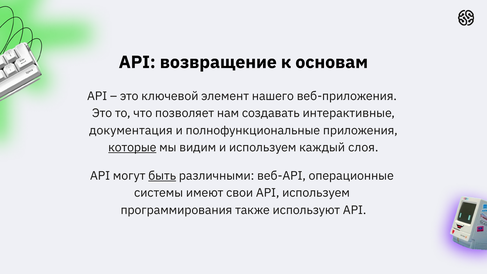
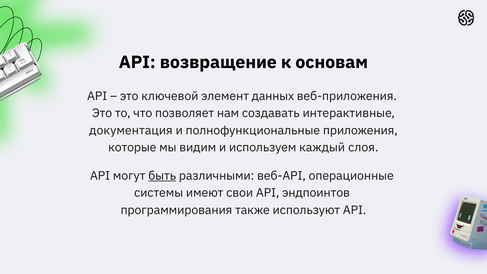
нашего: нашего -> данных (273, 96)
которые underline: present -> none (132, 147)
API используем: используем -> эндпоинтов (316, 193)
